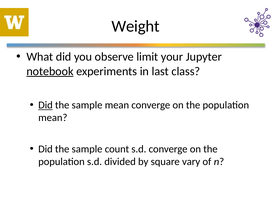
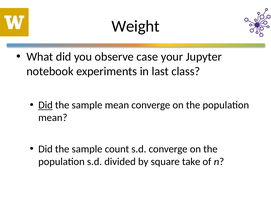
limit: limit -> case (147, 57)
notebook underline: present -> none (50, 71)
vary: vary -> take (191, 162)
